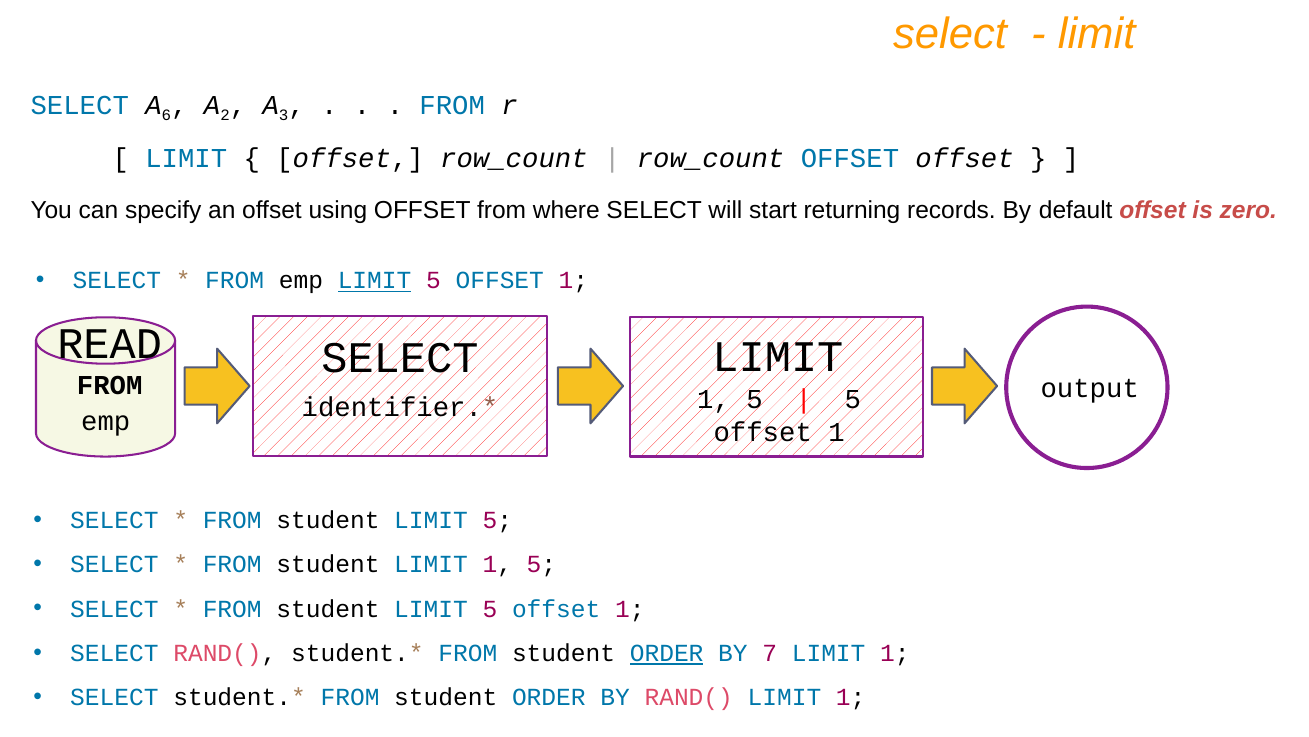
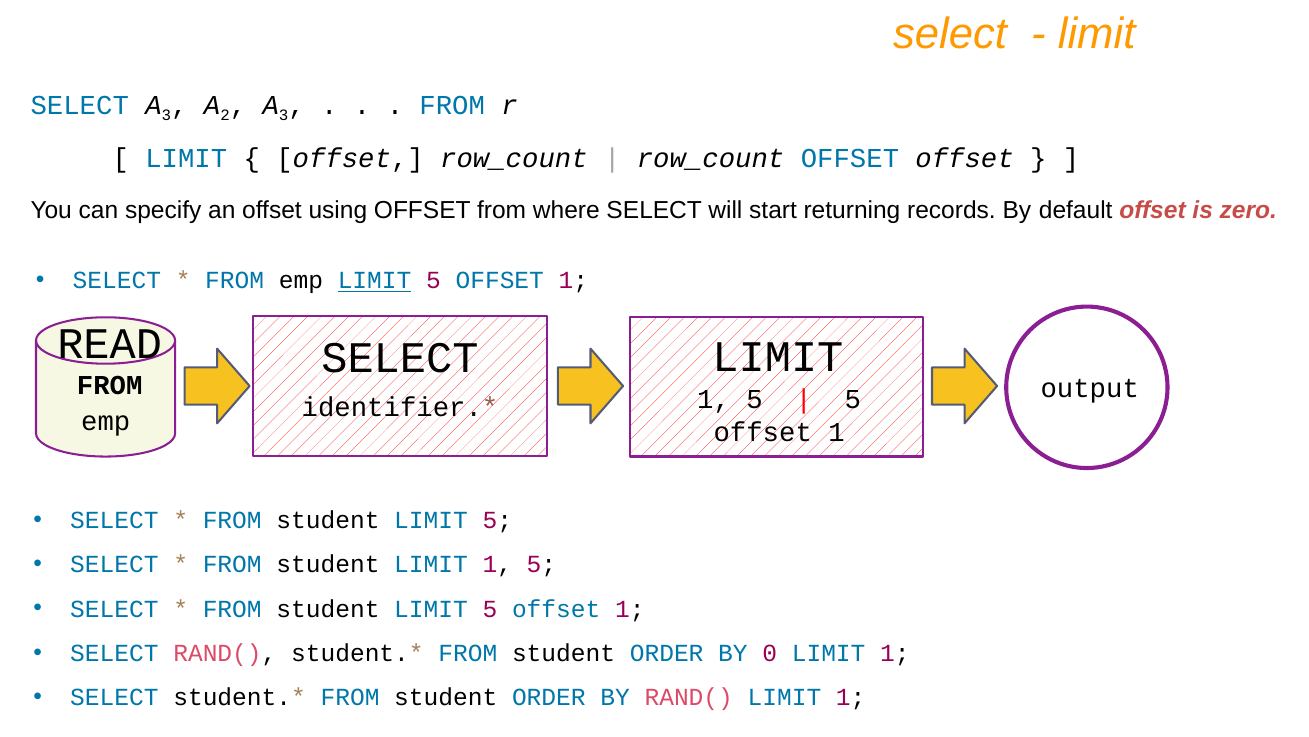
6: 6 -> 3 (166, 116)
ORDER underline: present -> none (667, 653)
7: 7 -> 0 (770, 653)
